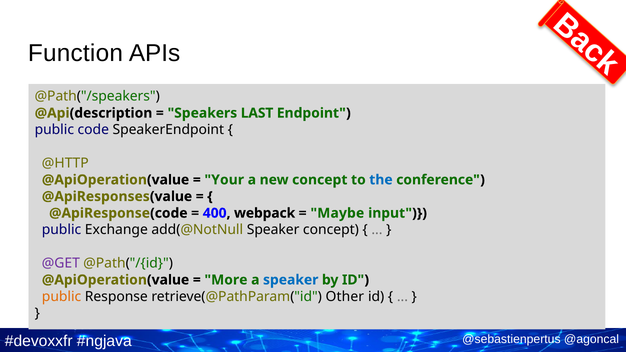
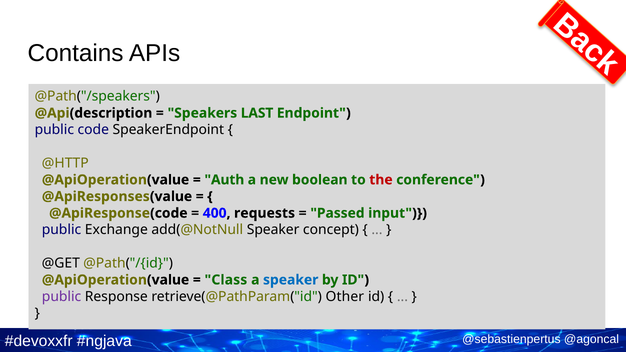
Function: Function -> Contains (76, 53)
Your: Your -> Auth (224, 180)
new concept: concept -> boolean (320, 180)
the colour: blue -> red (381, 180)
webpack: webpack -> requests (265, 213)
Maybe: Maybe -> Passed (337, 213)
@GET colour: purple -> black (61, 263)
More: More -> Class (226, 280)
public colour: orange -> purple (62, 297)
